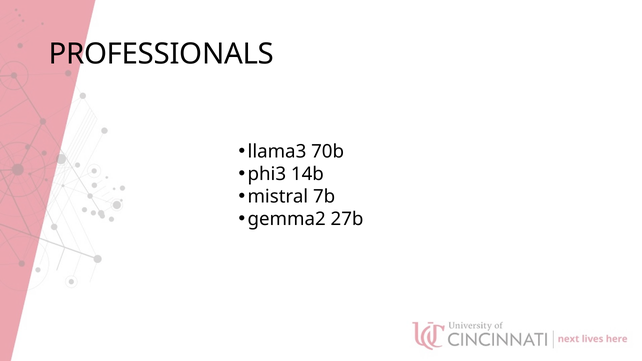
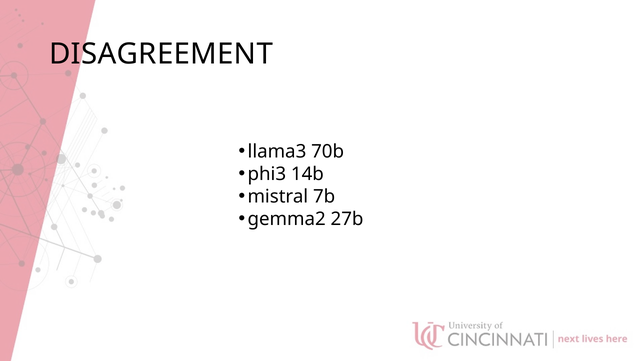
PROFESSIONALS: PROFESSIONALS -> DISAGREEMENT (161, 54)
